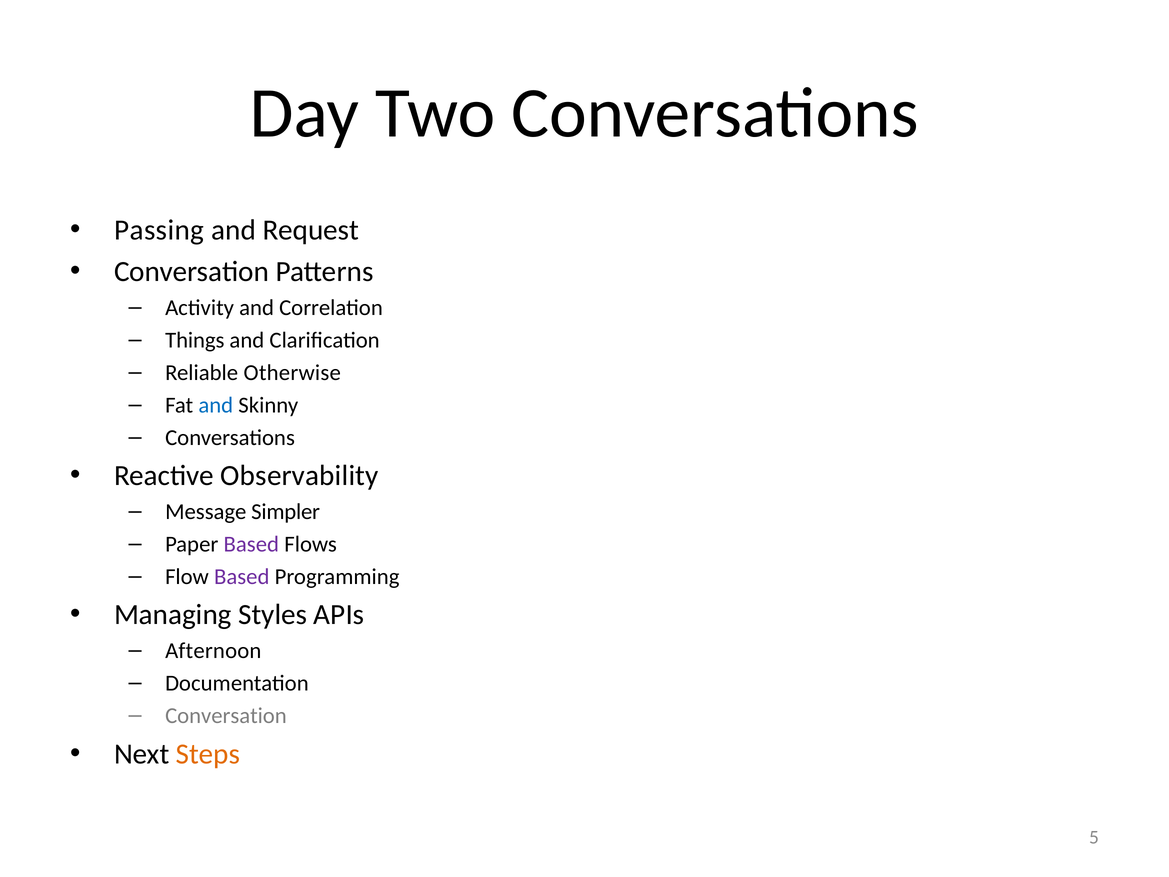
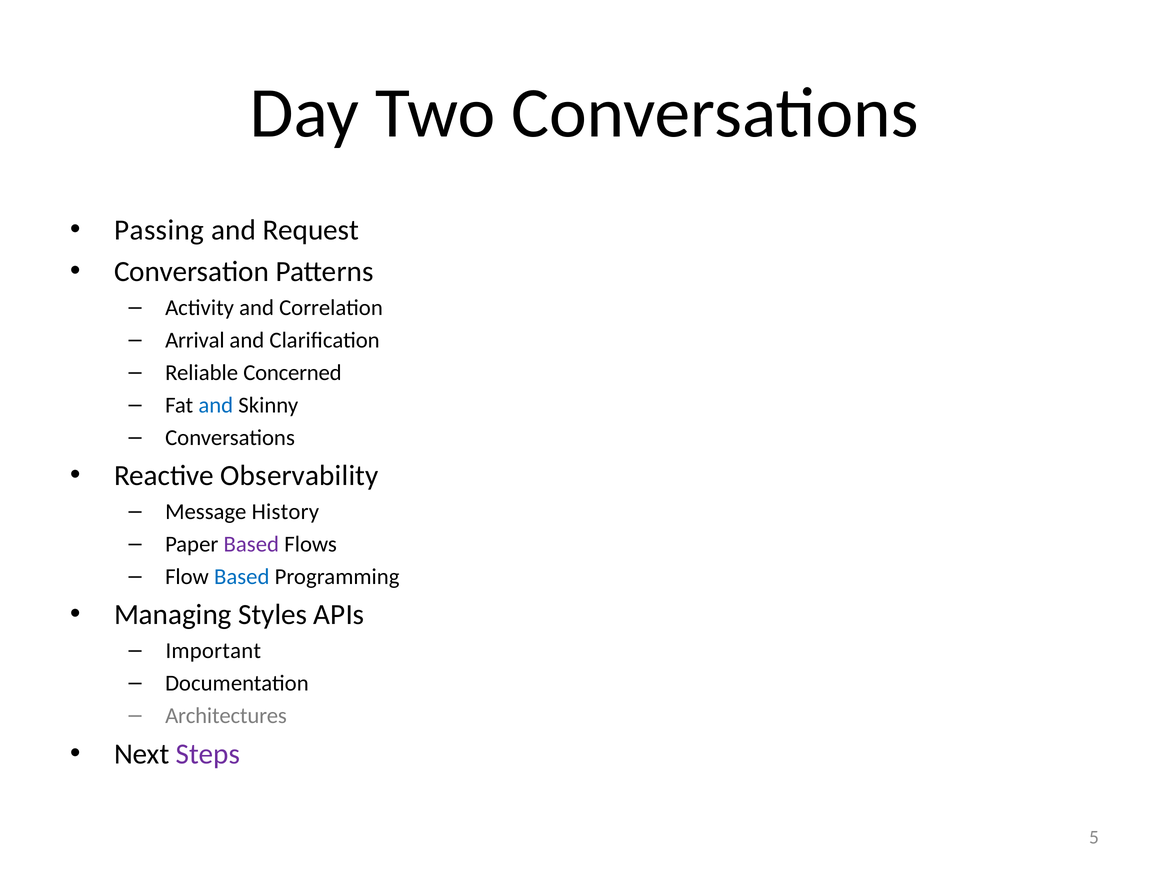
Things: Things -> Arrival (195, 340)
Otherwise: Otherwise -> Concerned (292, 372)
Simpler: Simpler -> History (285, 512)
Based colour: purple -> blue (242, 576)
Afternoon: Afternoon -> Important (213, 651)
Conversation: Conversation -> Architectures (226, 716)
Steps colour: orange -> purple (208, 754)
